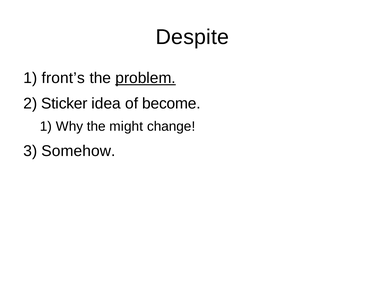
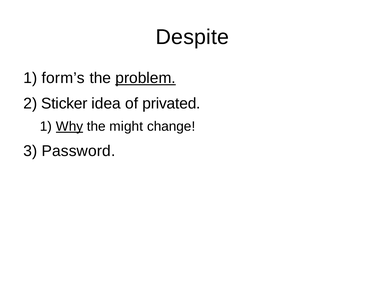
front’s: front’s -> form’s (63, 78)
become: become -> privated (171, 103)
Why underline: none -> present (70, 126)
Somehow: Somehow -> Password (78, 151)
